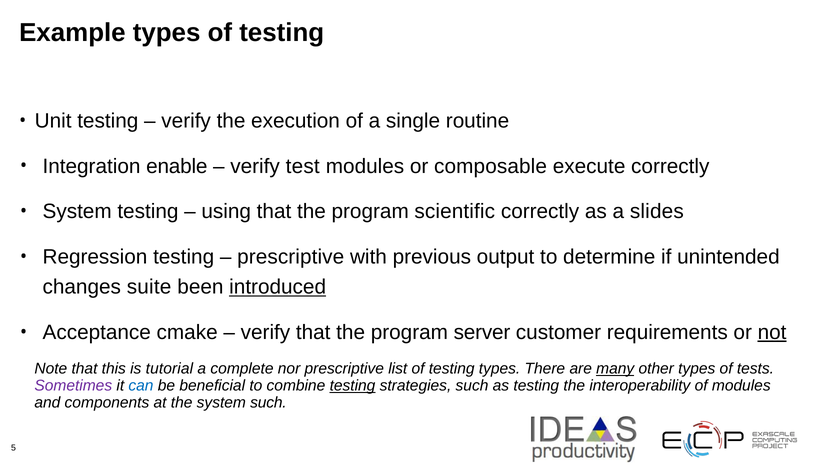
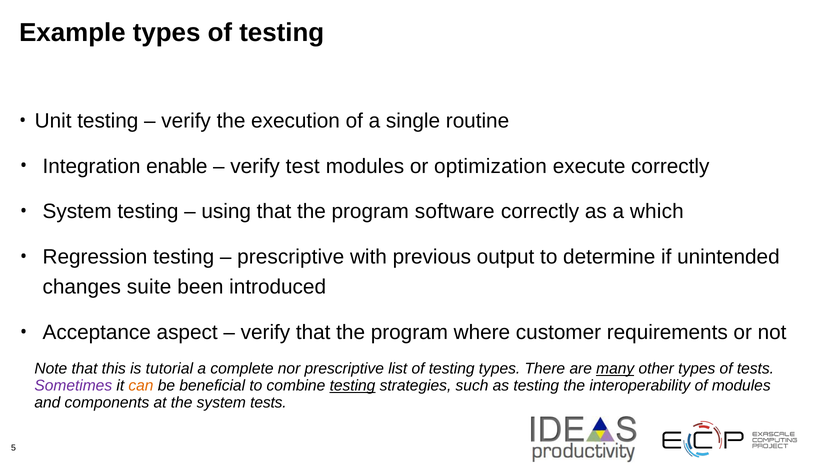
composable: composable -> optimization (490, 166)
scientific: scientific -> software (455, 211)
slides: slides -> which (657, 211)
introduced underline: present -> none (278, 287)
cmake: cmake -> aspect (187, 332)
server: server -> where (482, 332)
not underline: present -> none (772, 332)
can colour: blue -> orange (141, 385)
system such: such -> tests (268, 402)
